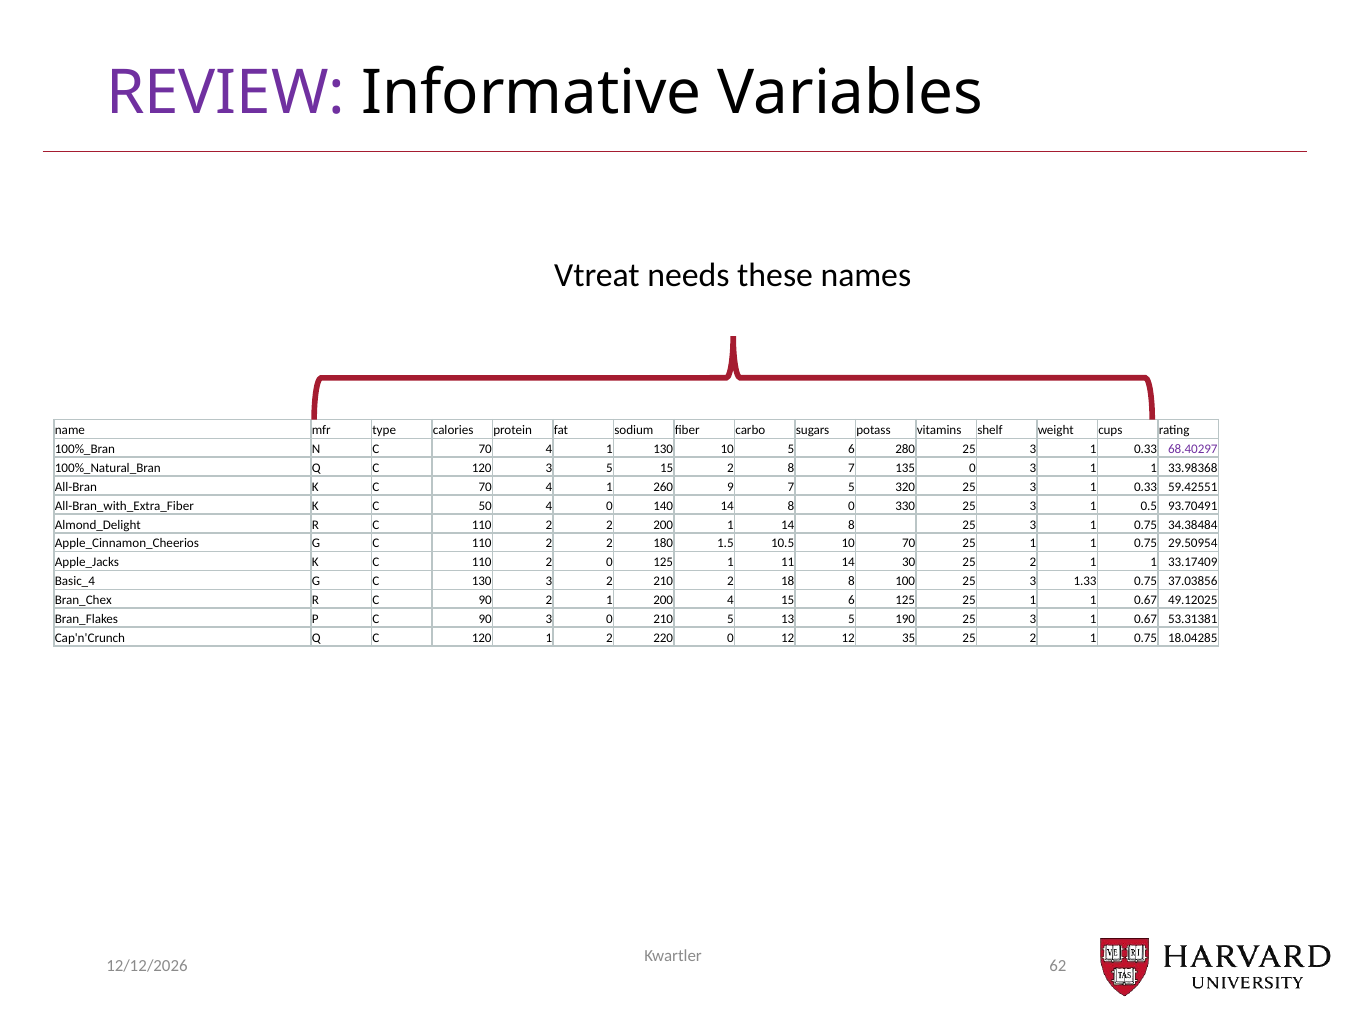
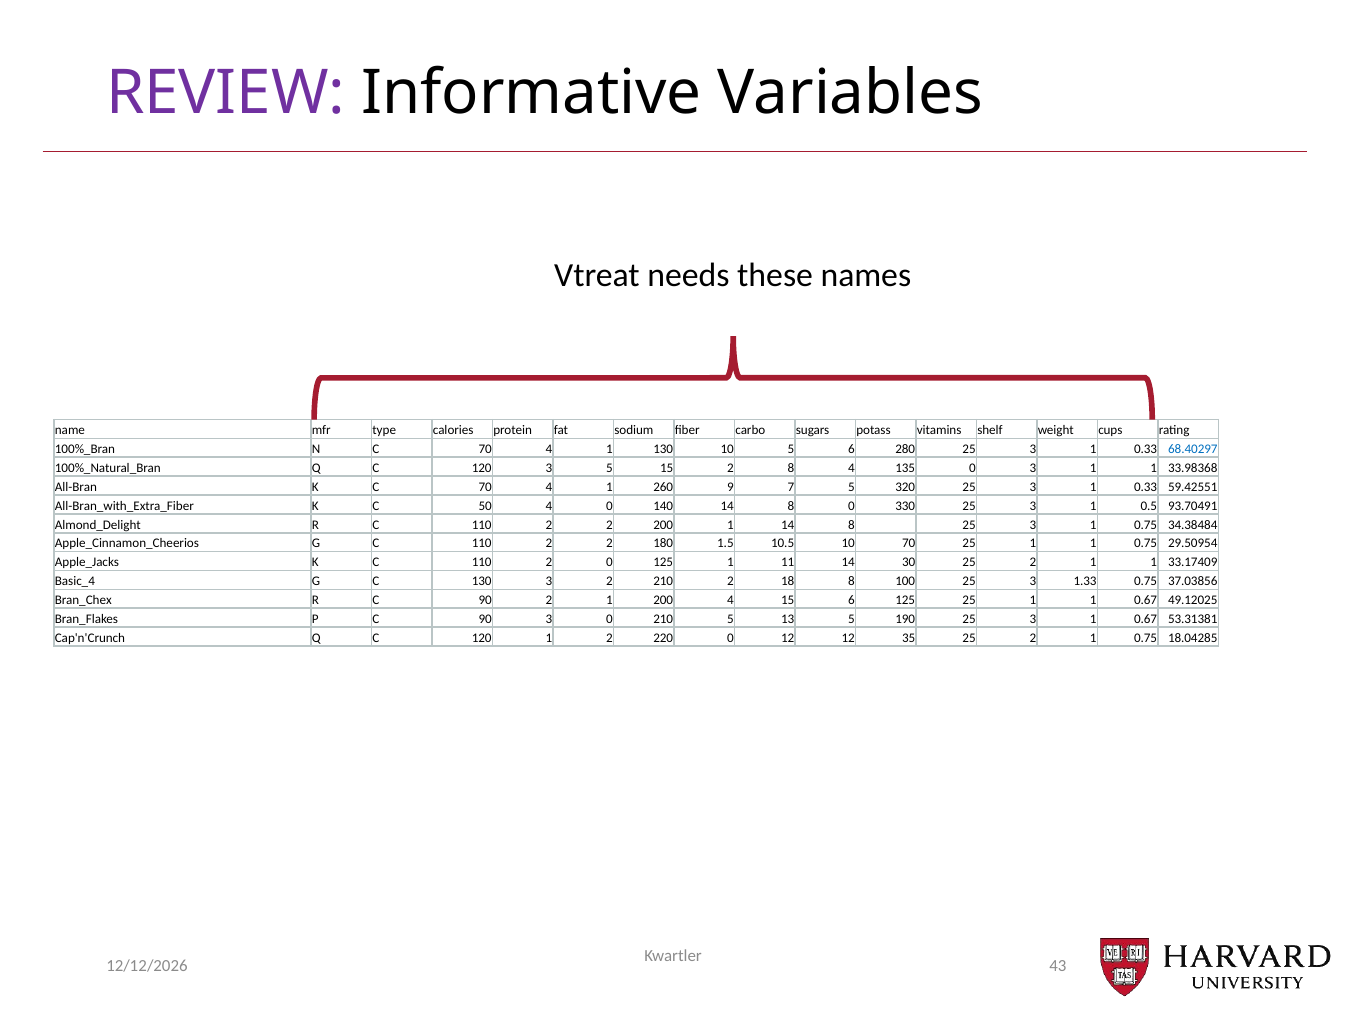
68.40297 colour: purple -> blue (1193, 450)
8 7: 7 -> 4 (851, 468)
62: 62 -> 43 (1058, 966)
